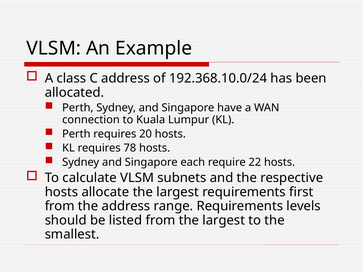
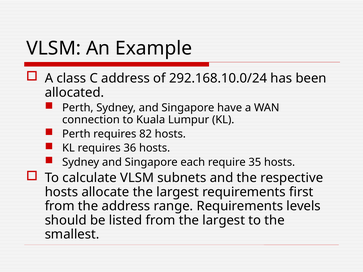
192.368.10.0/24: 192.368.10.0/24 -> 292.168.10.0/24 (218, 78)
20: 20 -> 82 (146, 134)
78: 78 -> 36 (130, 148)
22: 22 -> 35 (255, 162)
